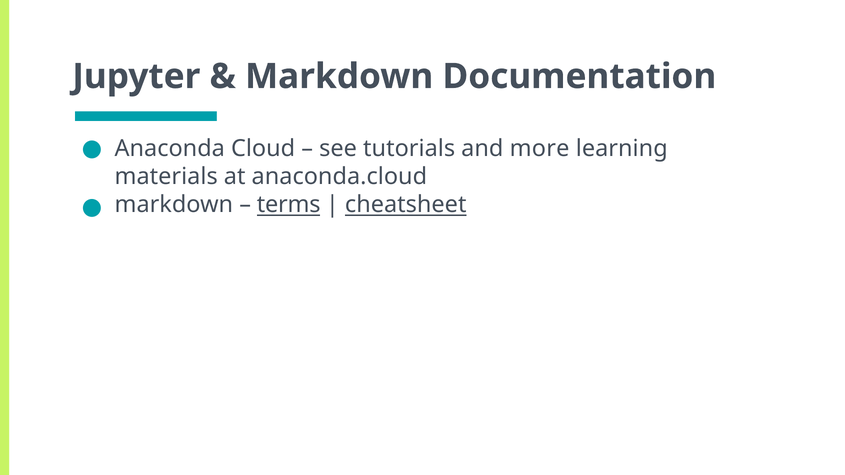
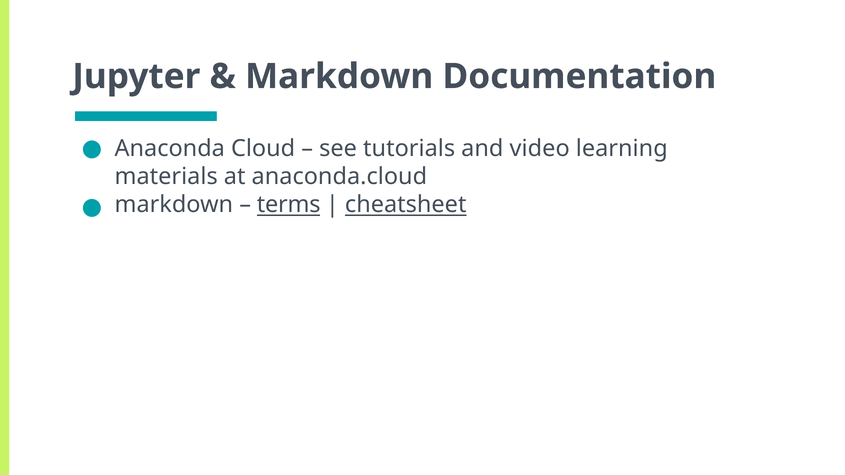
more: more -> video (540, 148)
